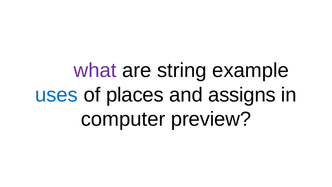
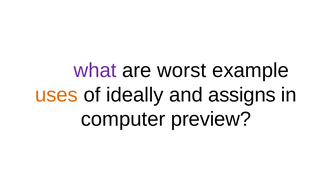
string: string -> worst (182, 70)
uses colour: blue -> orange (56, 95)
places: places -> ideally (135, 95)
